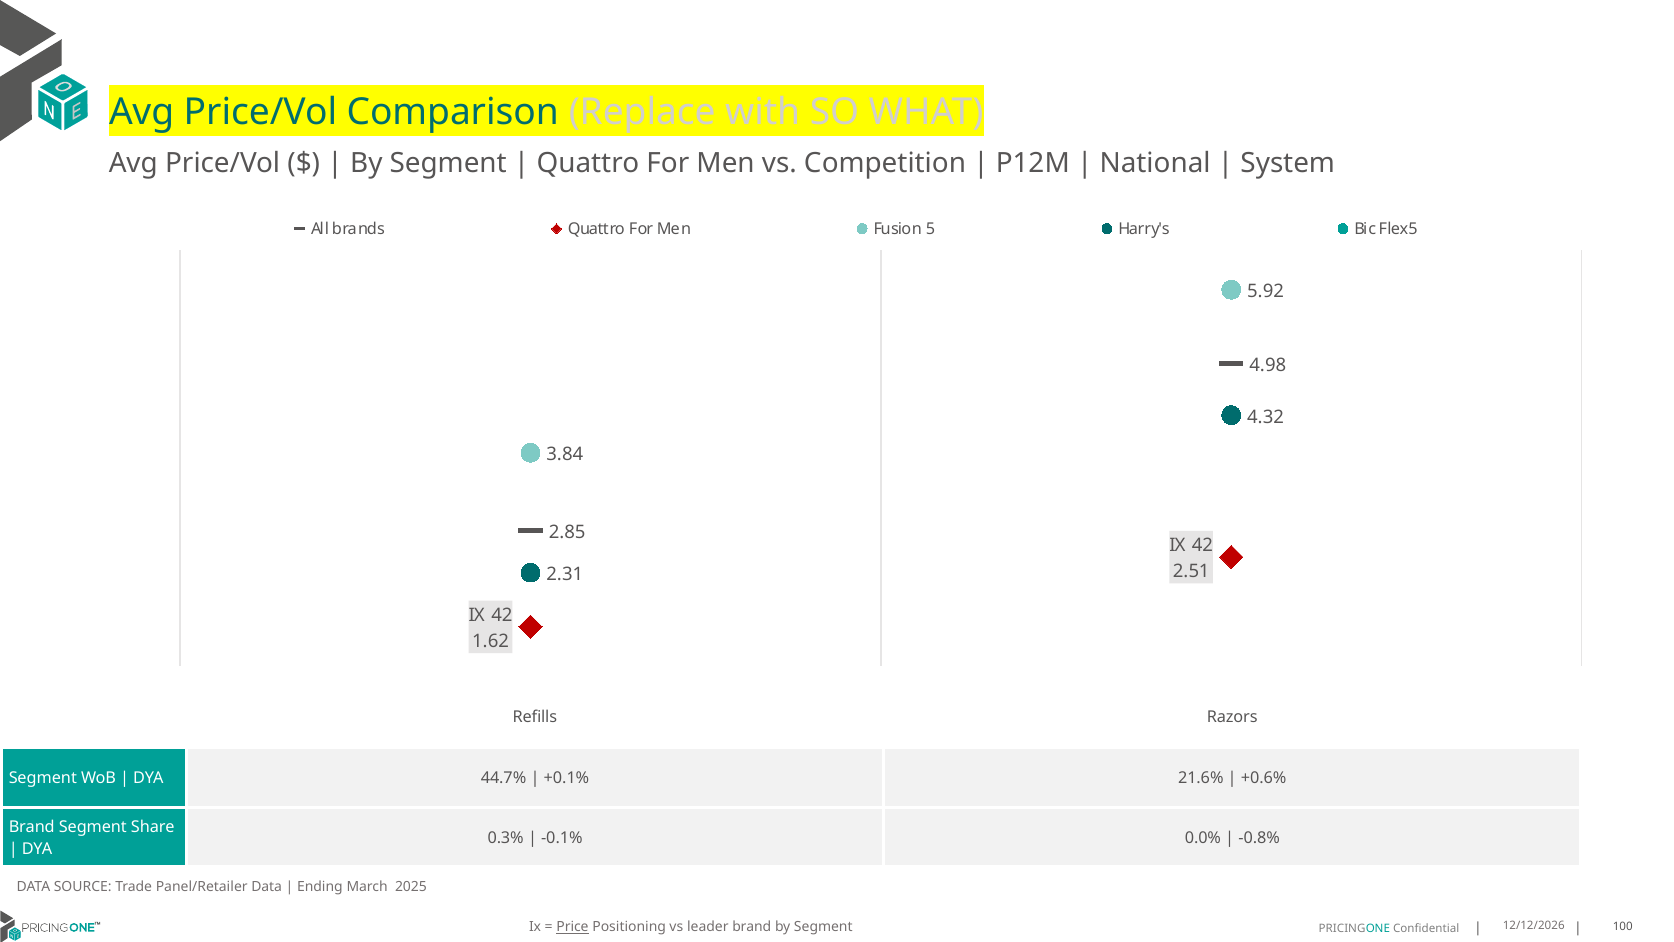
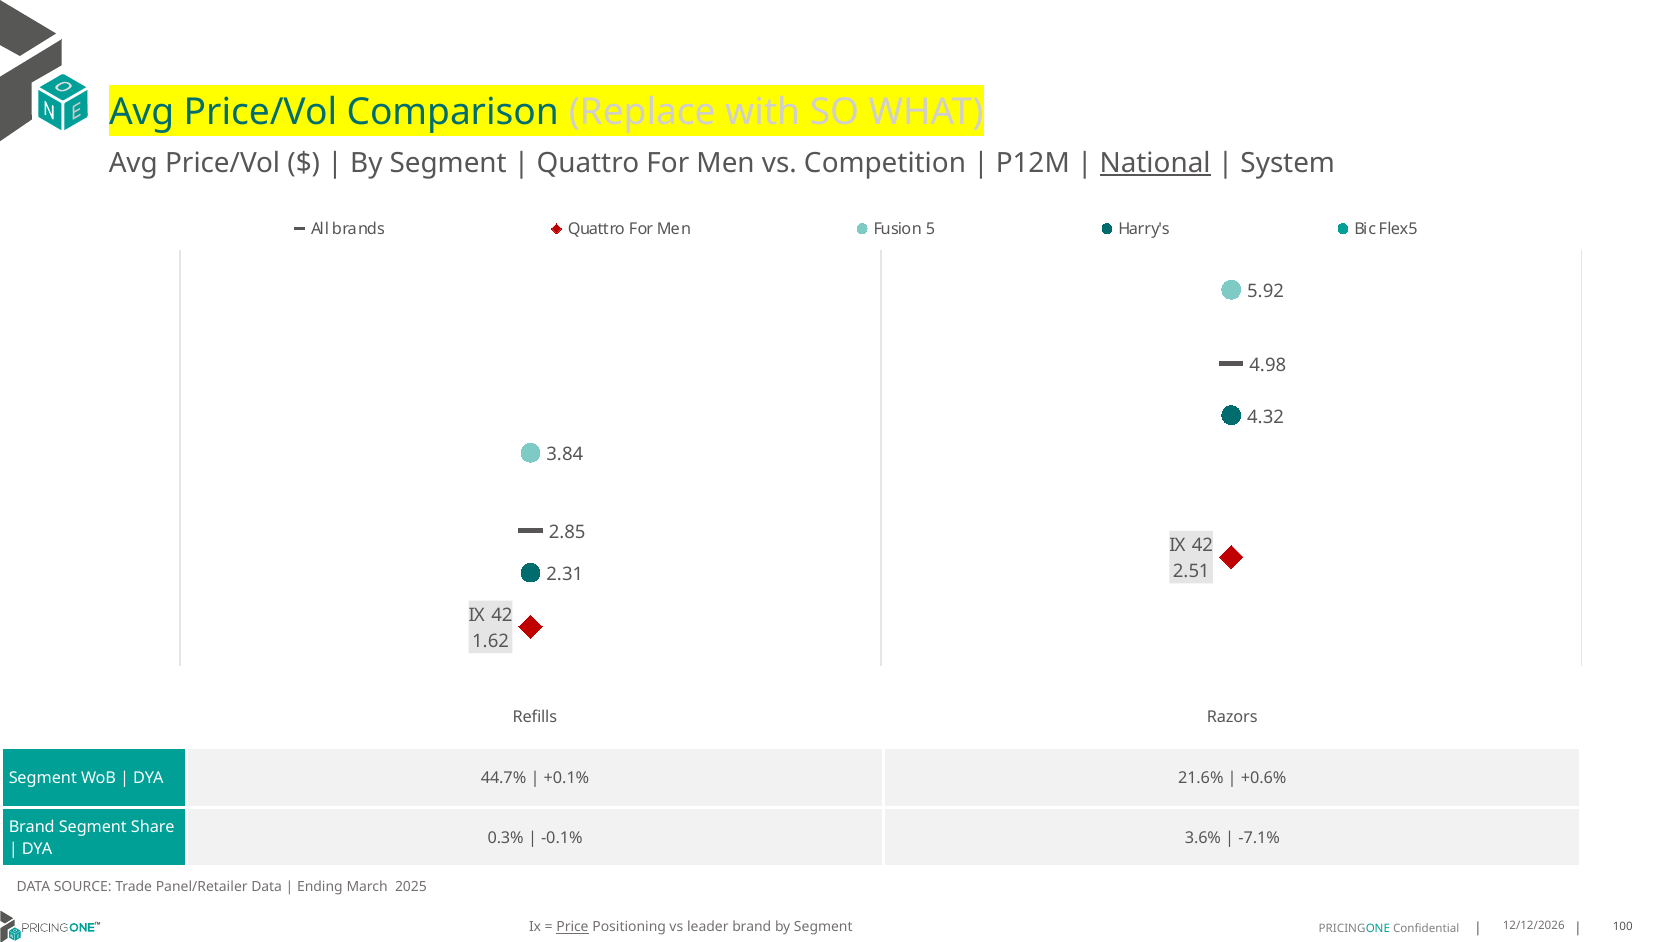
National underline: none -> present (1155, 163)
0.0%: 0.0% -> 3.6% (1203, 838)
-0.8%: -0.8% -> -7.1% (1259, 838)
